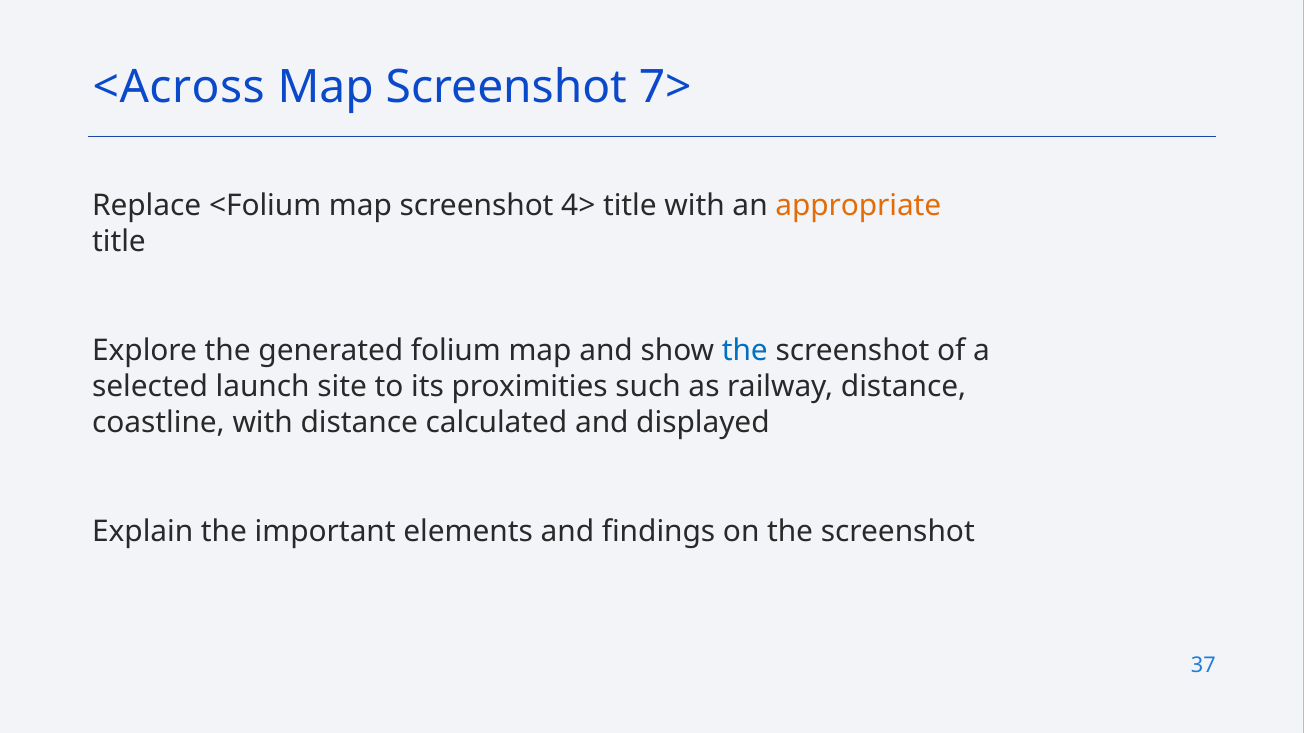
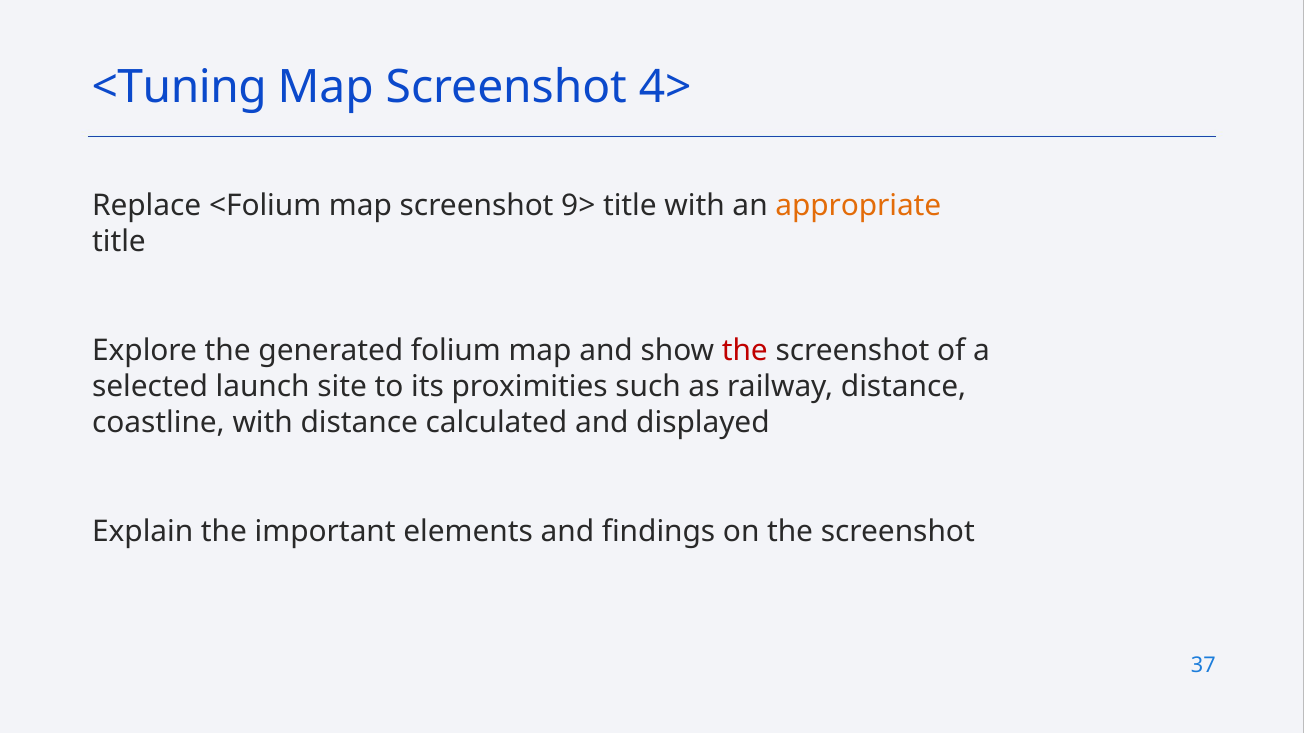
<Across: <Across -> <Tuning (179, 87)
7>: 7> -> 4> (665, 87)
4>: 4> -> 9> (578, 206)
the colour: blue -> red (745, 351)
